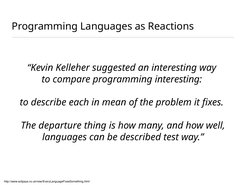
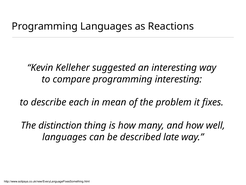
departure: departure -> distinction (60, 125)
test: test -> late (171, 137)
